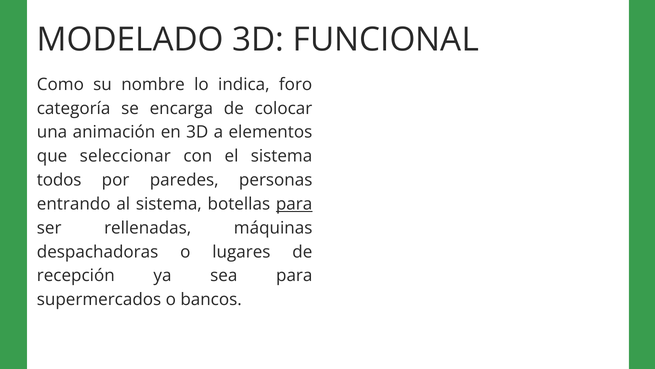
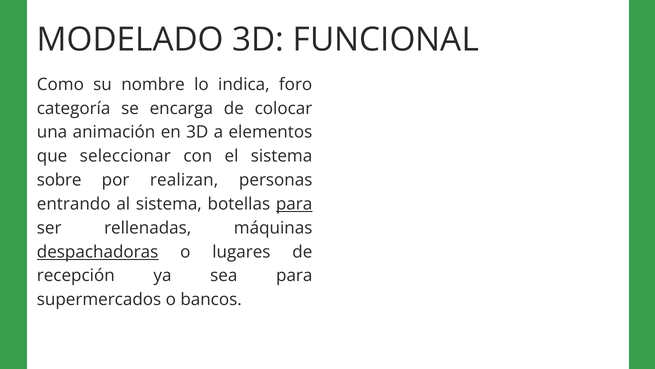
todos: todos -> sobre (59, 180)
paredes: paredes -> realizan (184, 180)
despachadoras underline: none -> present (98, 252)
